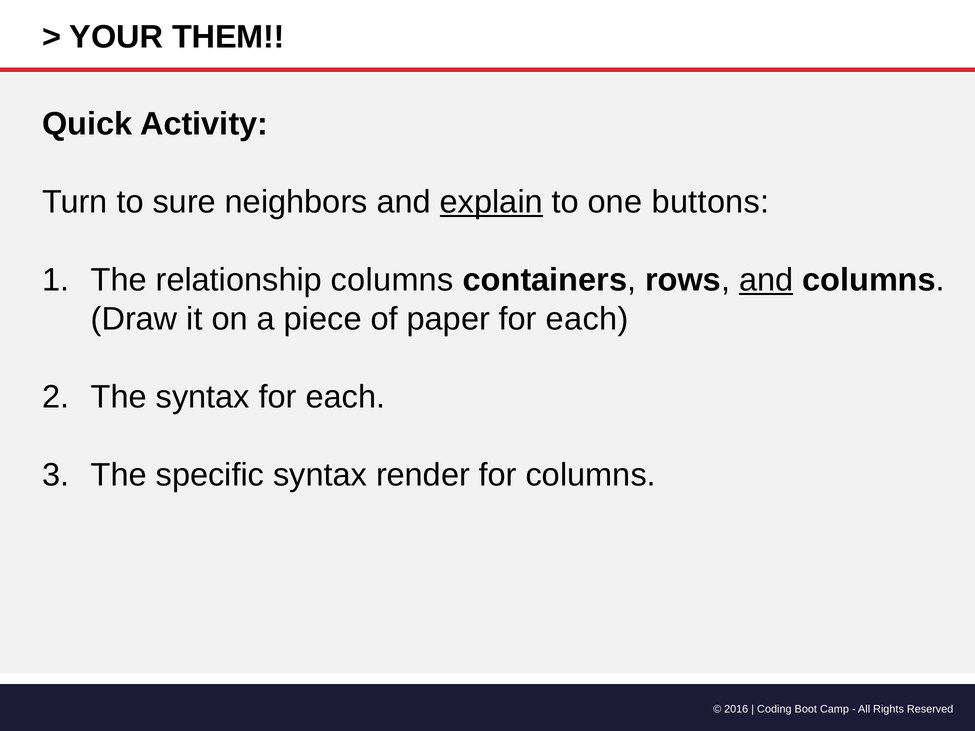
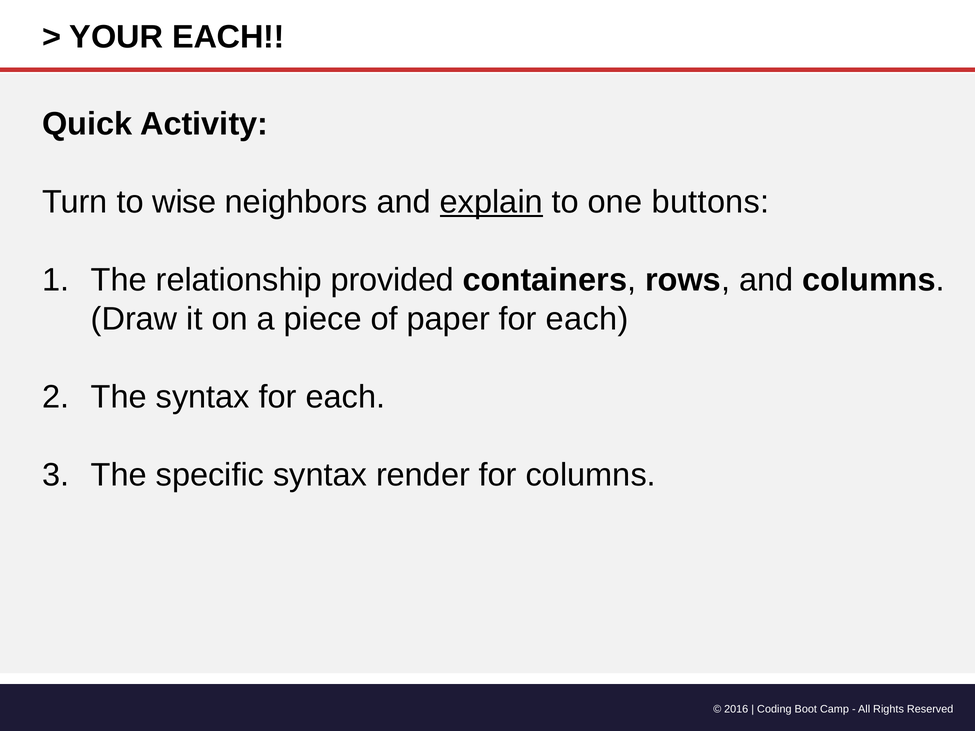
YOUR THEM: THEM -> EACH (228, 37)
sure: sure -> wise (184, 202)
relationship columns: columns -> provided (392, 280)
and underline: present -> none (766, 280)
